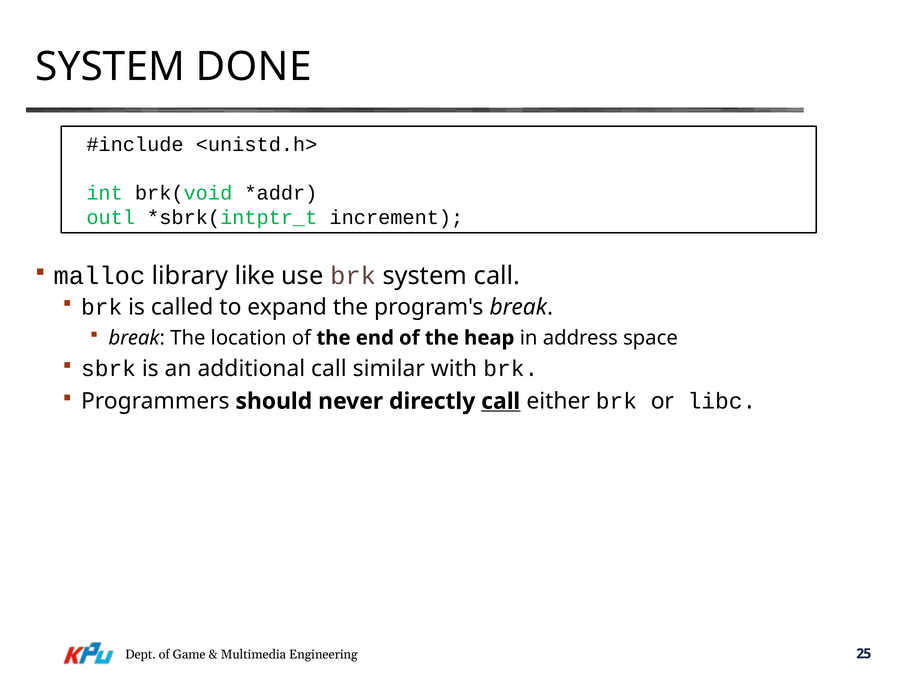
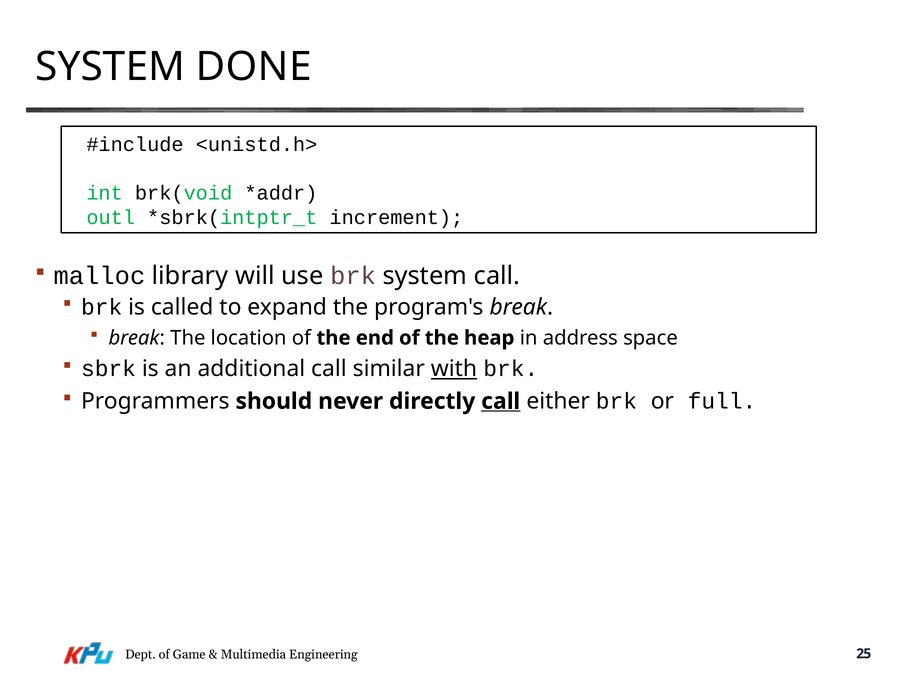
like: like -> will (255, 276)
with underline: none -> present (454, 369)
libc: libc -> full (722, 401)
